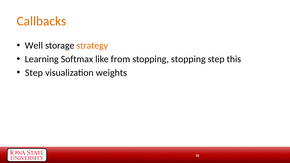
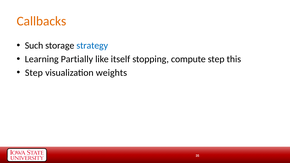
Well: Well -> Such (34, 46)
strategy colour: orange -> blue (92, 46)
Softmax: Softmax -> Partially (77, 59)
from: from -> itself (120, 59)
stopping stopping: stopping -> compute (188, 59)
